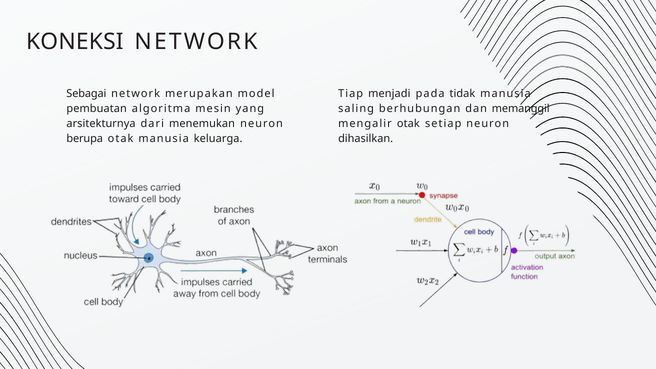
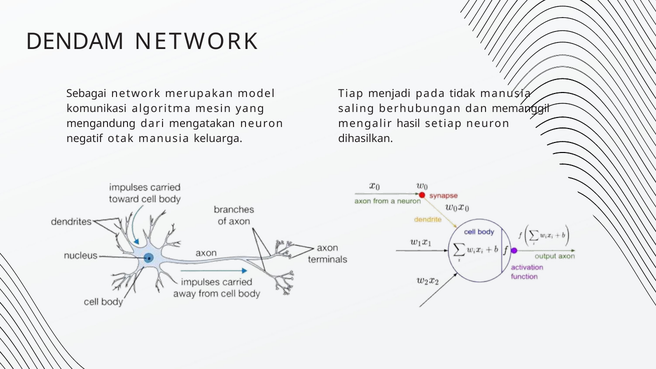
KONEKSI: KONEKSI -> DENDAM (75, 42)
pembuatan: pembuatan -> komunikasi (97, 109)
arsitekturnya: arsitekturnya -> mengandung (101, 124)
menemukan: menemukan -> mengatakan (202, 124)
mengalir otak: otak -> hasil (408, 124)
berupa: berupa -> negatif (85, 139)
